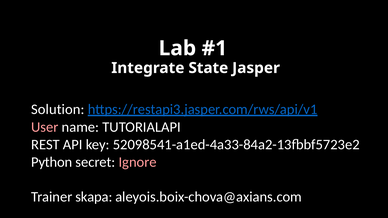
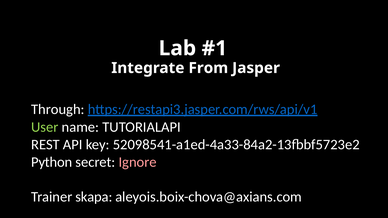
State: State -> From (208, 68)
Solution: Solution -> Through (58, 109)
User colour: pink -> light green (45, 127)
